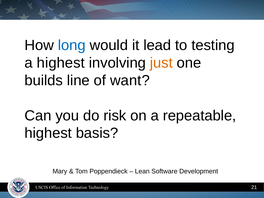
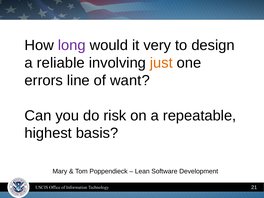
long colour: blue -> purple (72, 45)
lead: lead -> very (157, 45)
testing: testing -> design (213, 45)
a highest: highest -> reliable (61, 63)
builds: builds -> errors (44, 80)
